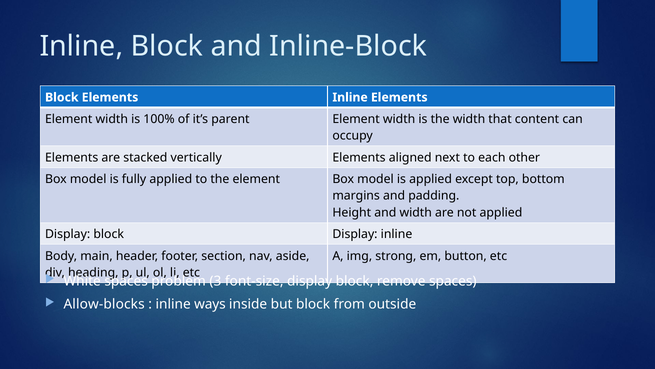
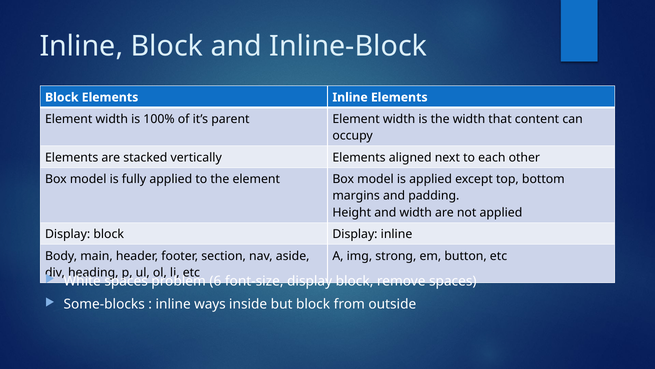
3: 3 -> 6 (215, 281)
Allow-blocks: Allow-blocks -> Some-blocks (104, 304)
